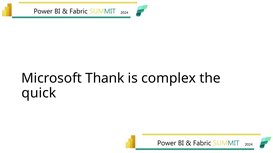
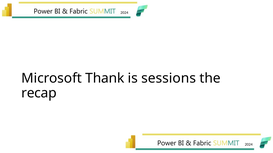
complex: complex -> sessions (169, 79)
quick: quick -> recap (39, 93)
